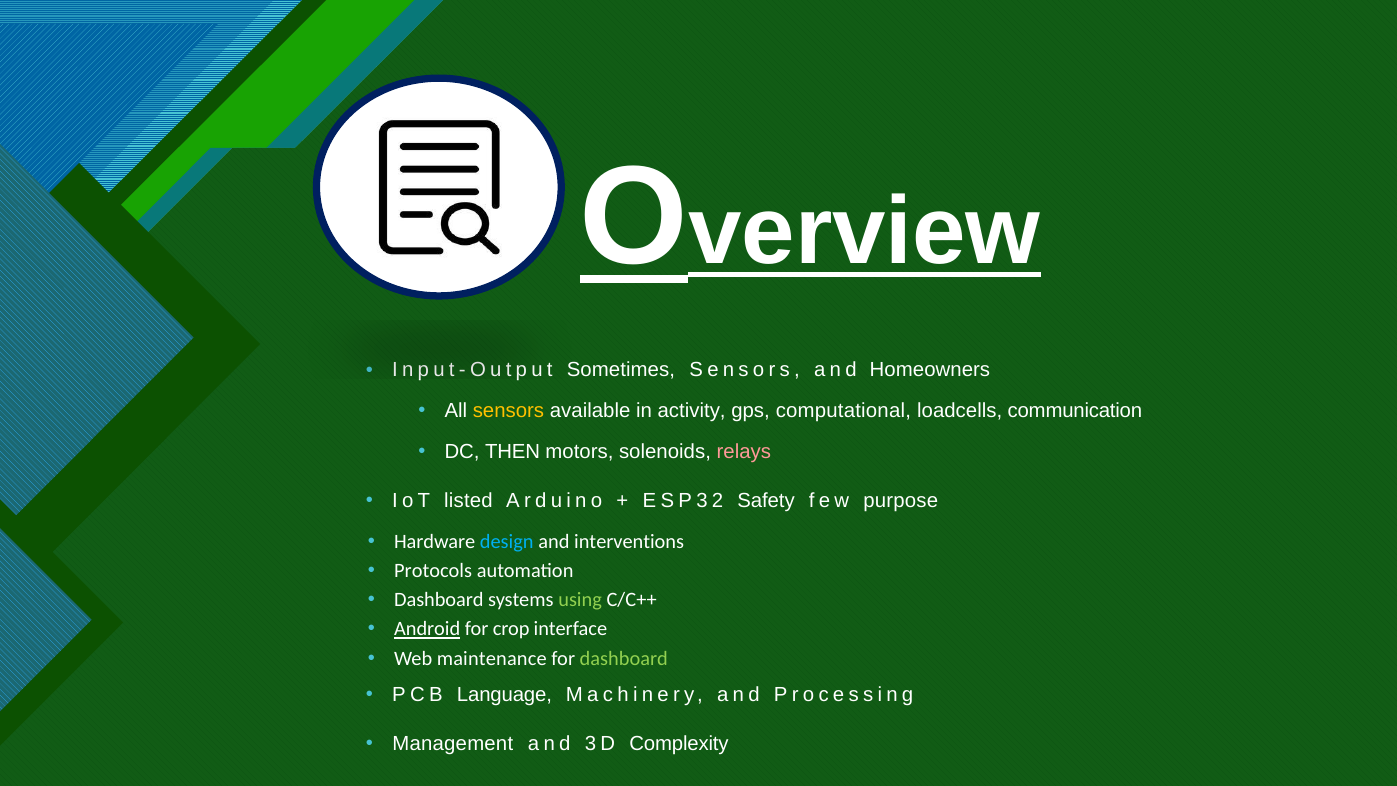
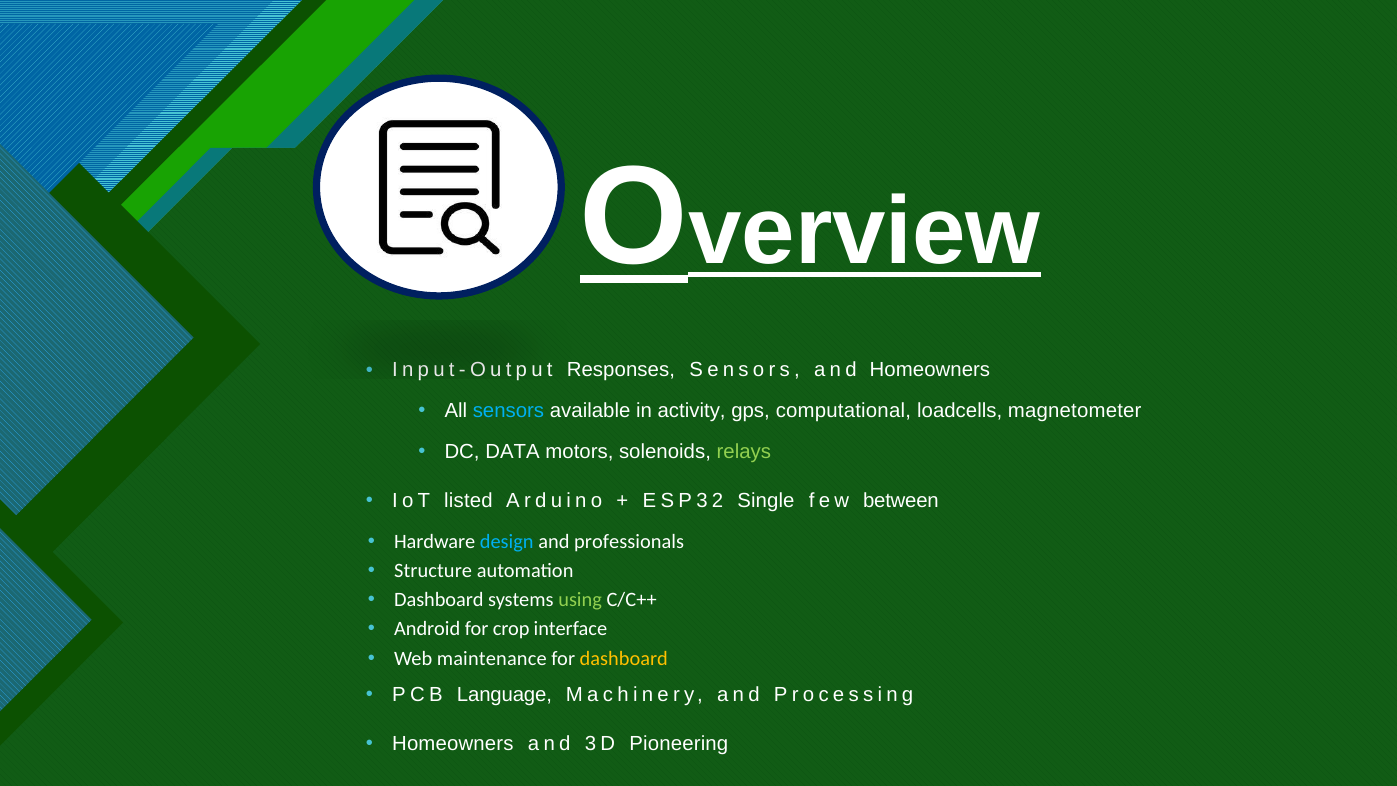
Sometimes: Sometimes -> Responses (621, 370)
sensors colour: yellow -> light blue (508, 411)
communication: communication -> magnetometer (1075, 411)
THEN: THEN -> DATA (513, 452)
relays colour: pink -> light green (744, 452)
Safety: Safety -> Single (766, 500)
purpose: purpose -> between (901, 500)
interventions: interventions -> professionals (629, 541)
Protocols: Protocols -> Structure (433, 570)
Android underline: present -> none (427, 629)
dashboard colour: light green -> yellow (624, 658)
Management: Management -> Homeowners (453, 743)
Complexity: Complexity -> Pioneering (679, 743)
